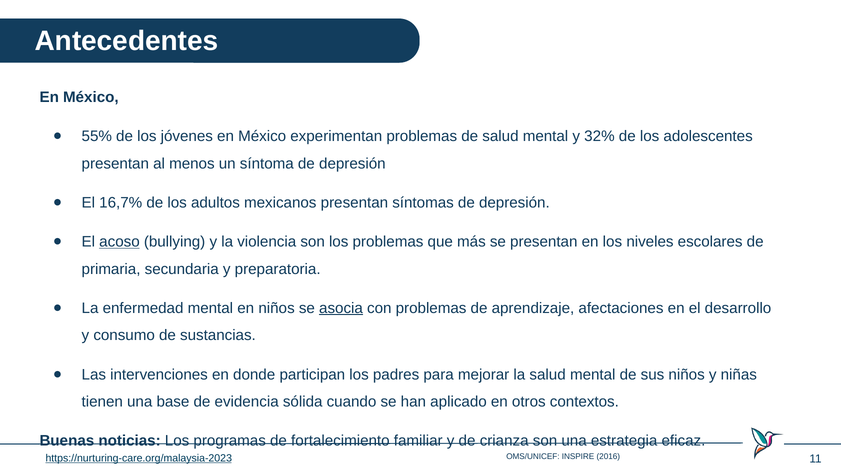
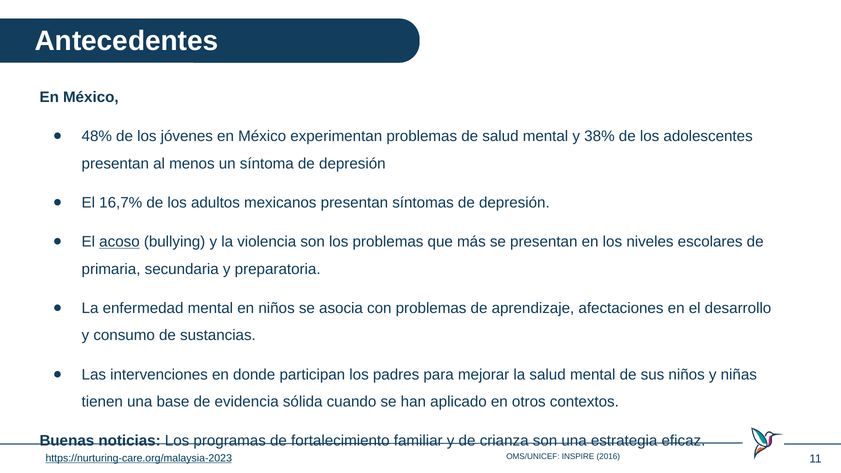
55%: 55% -> 48% (97, 136)
32%: 32% -> 38% (599, 136)
asocia underline: present -> none (341, 308)
